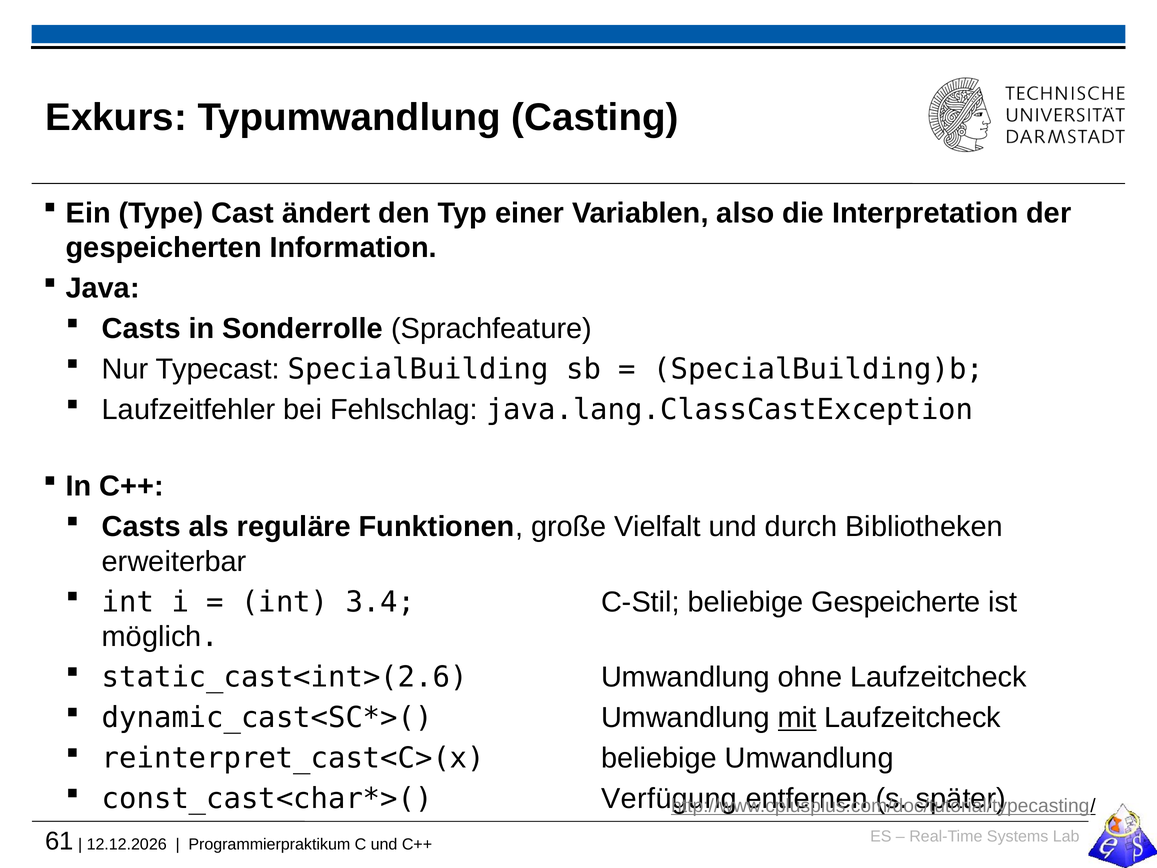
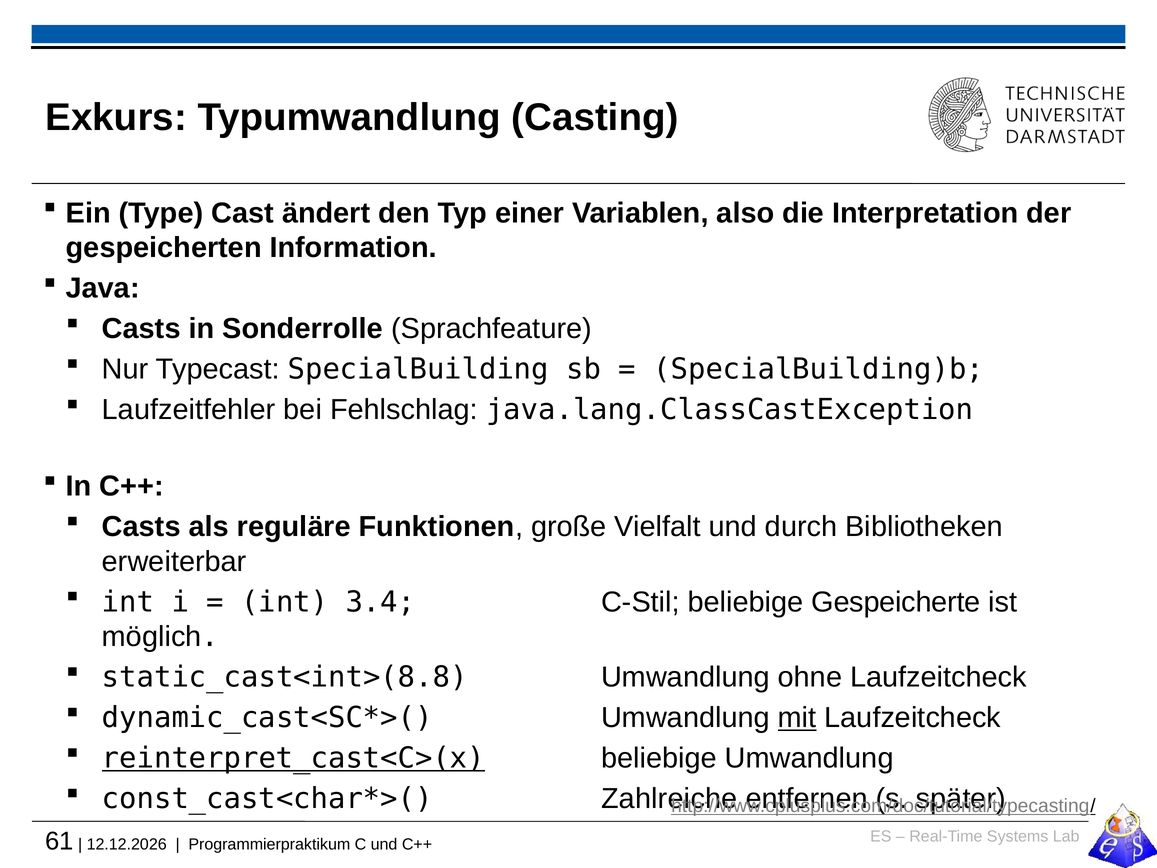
static_cast<int>(2.6: static_cast<int>(2.6 -> static_cast<int>(8.8 (285, 677)
reinterpret_cast<C>(x underline: none -> present (293, 758)
Verfügung: Verfügung -> Zahlreiche (669, 799)
